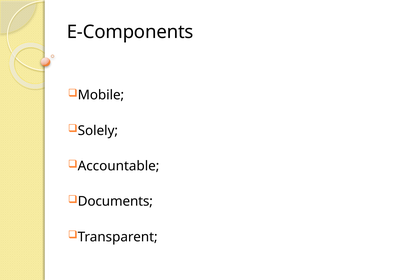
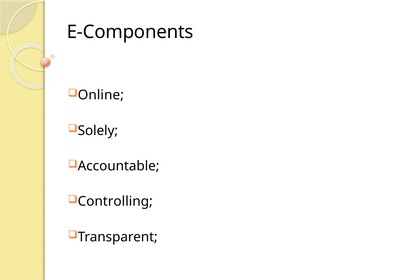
Mobile: Mobile -> Online (101, 95)
Documents: Documents -> Controlling (115, 201)
